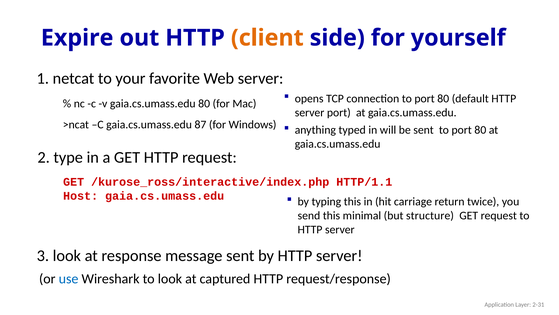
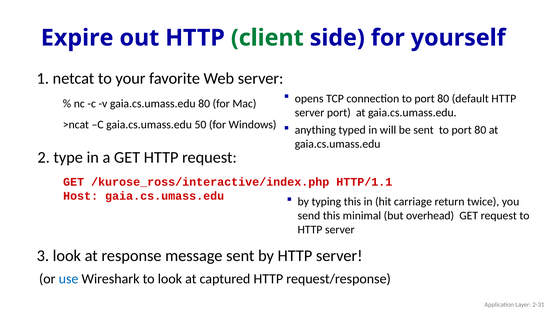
client colour: orange -> green (267, 38)
87: 87 -> 50 (200, 124)
structure: structure -> overhead (430, 215)
